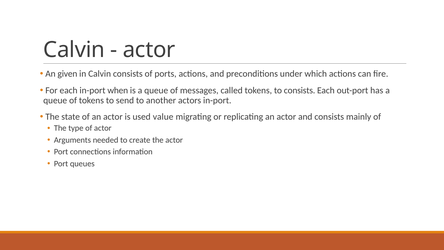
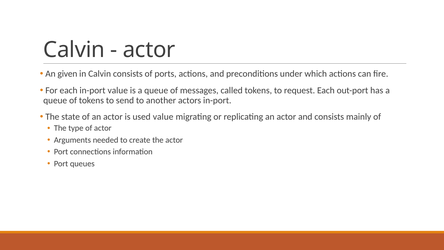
in-port when: when -> value (118, 90)
to consists: consists -> request (300, 90)
